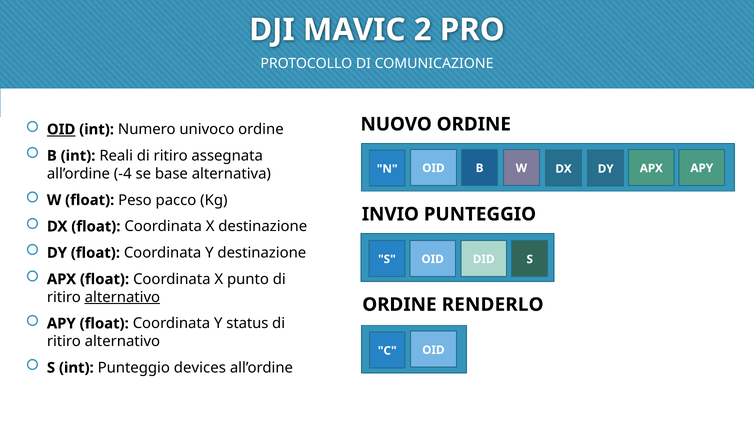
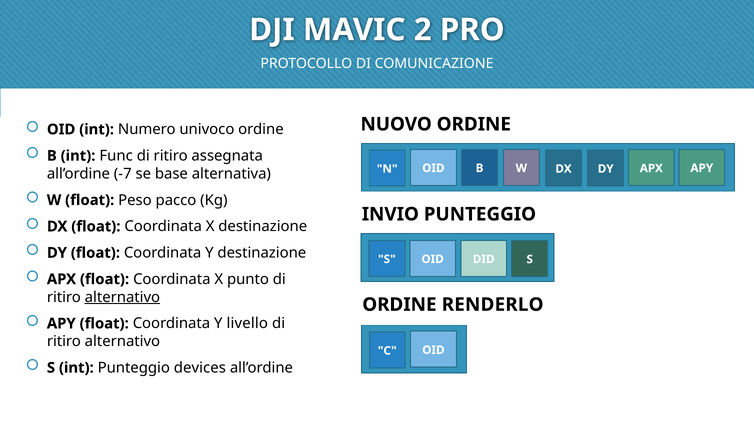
OID underline: present -> none (61, 129)
Reali: Reali -> Func (116, 156)
-4: -4 -> -7 (123, 174)
status: status -> livello (247, 324)
